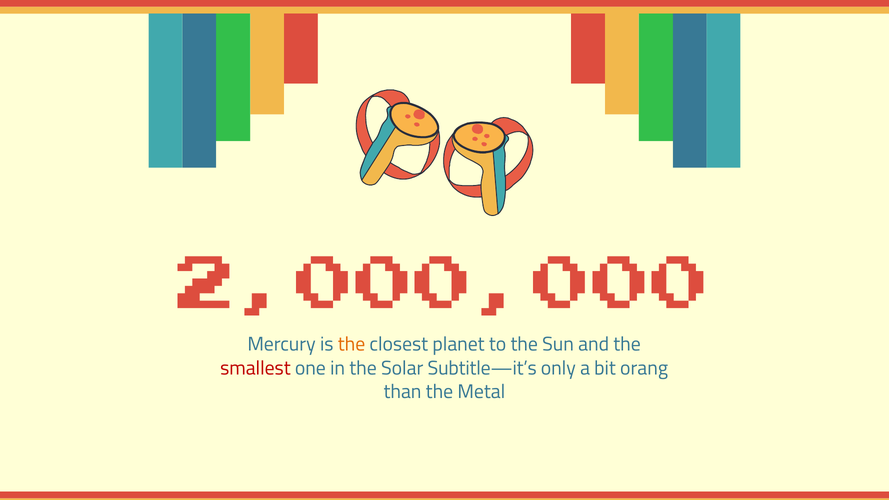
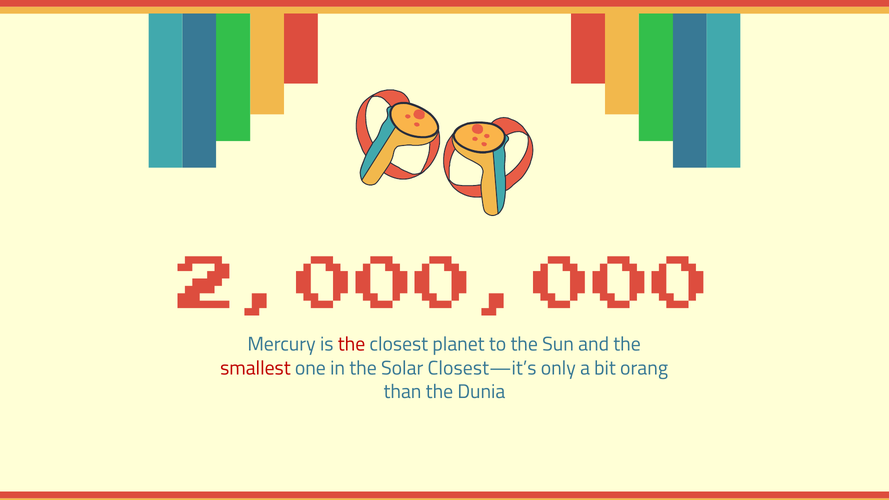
the colour: orange -> red (352, 344)
Subtitle—it’s: Subtitle—it’s -> Closest—it’s (482, 368)
Metal: Metal -> Dunia (481, 392)
